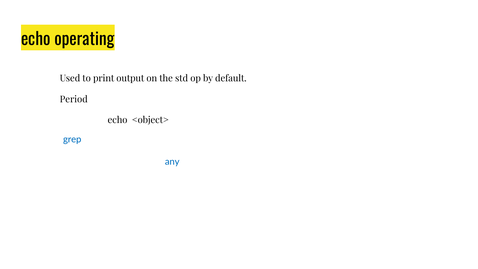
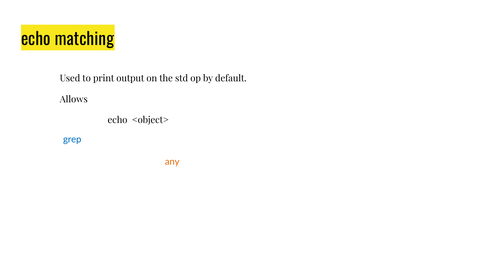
operating: operating -> matching (84, 40)
Period: Period -> Allows (74, 99)
any colour: blue -> orange (172, 162)
